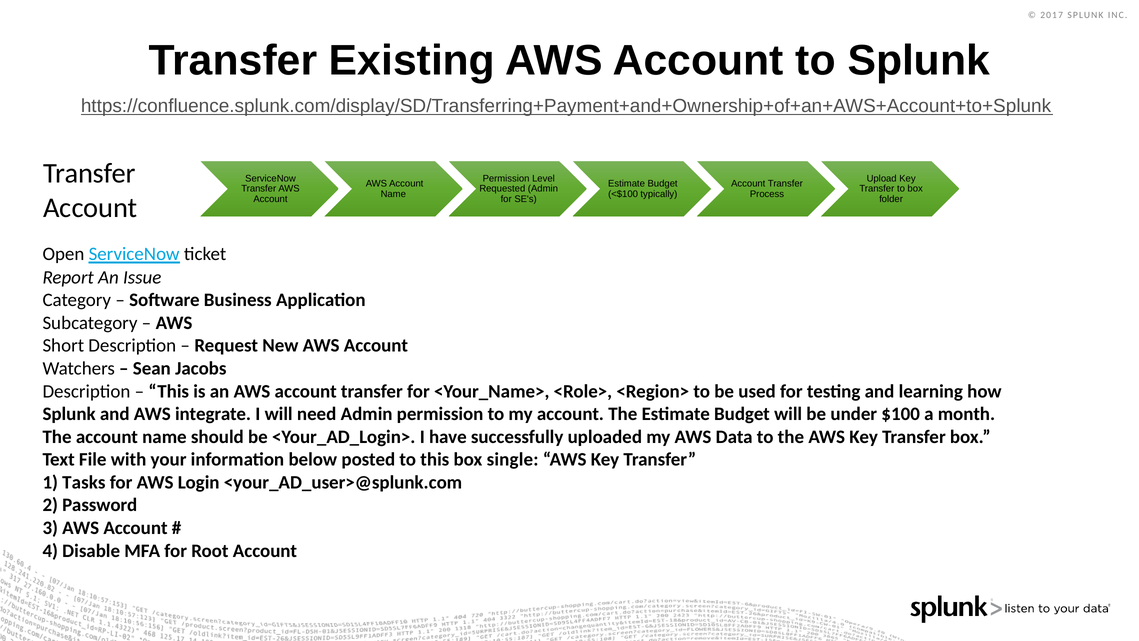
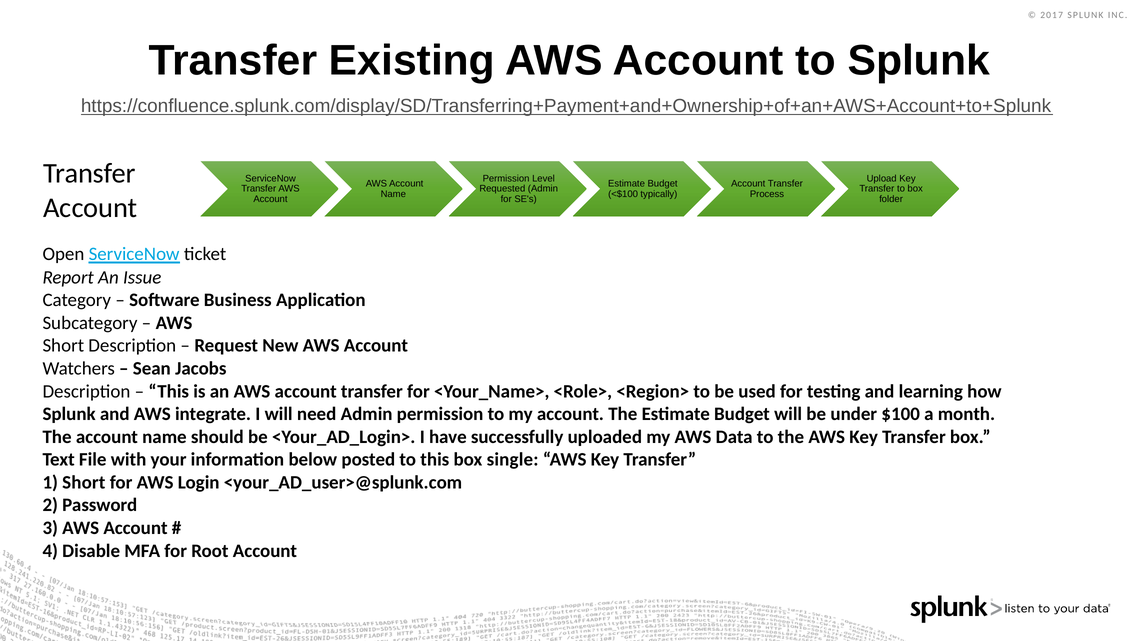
1 Tasks: Tasks -> Short (84, 482)
